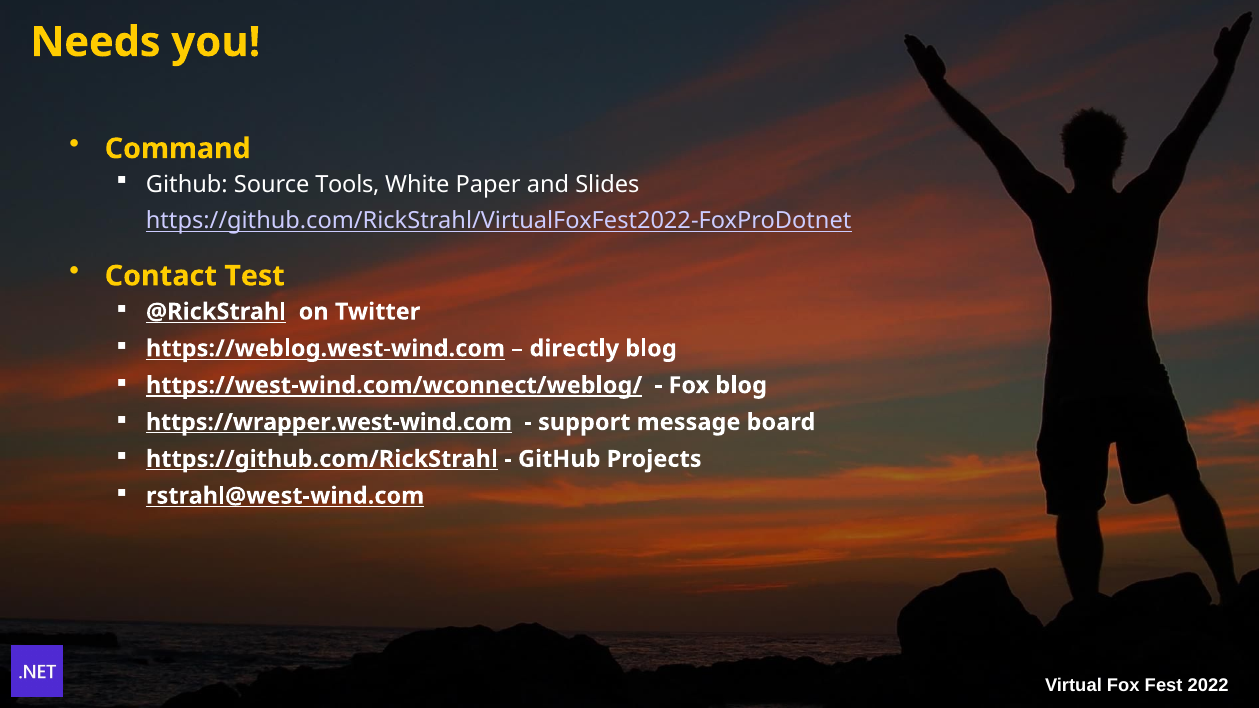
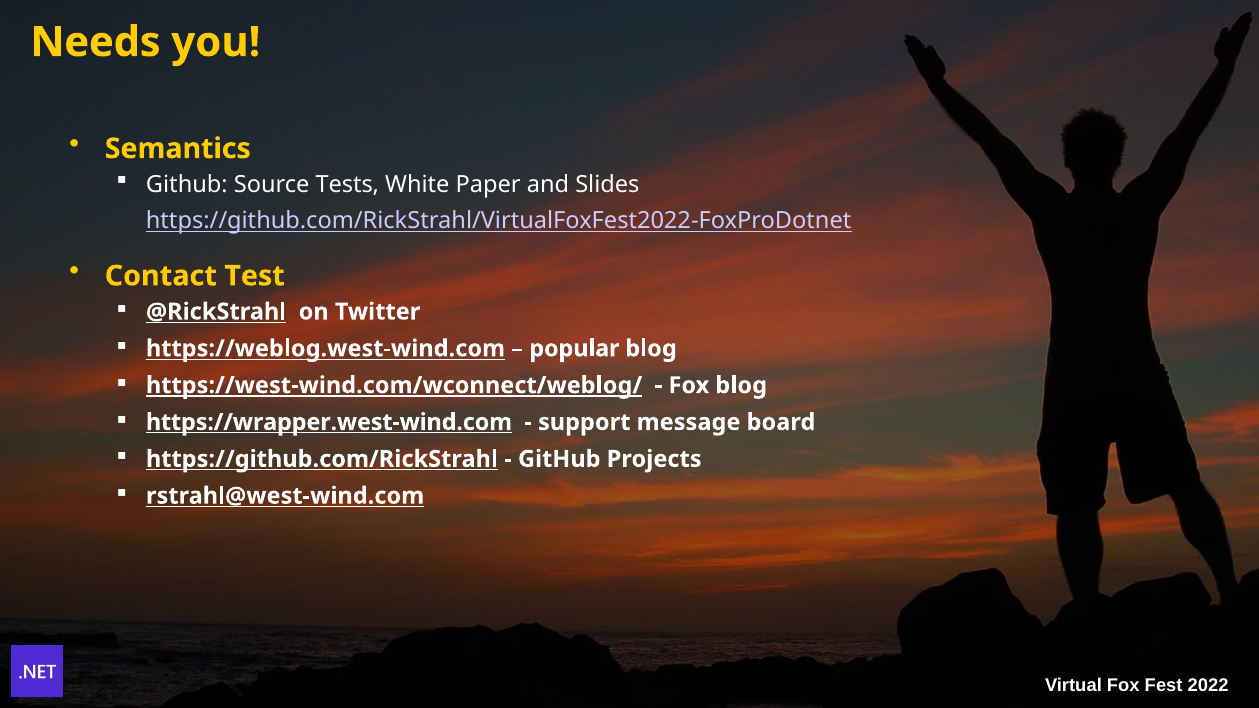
Command: Command -> Semantics (178, 149)
Tools: Tools -> Tests (347, 185)
directly: directly -> popular (574, 349)
